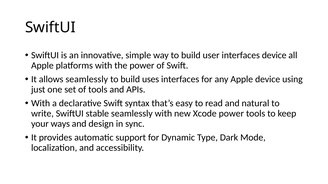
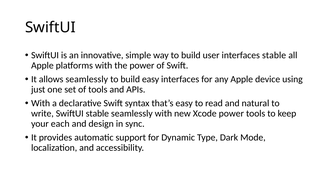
interfaces device: device -> stable (274, 55)
build uses: uses -> easy (151, 79)
ways: ways -> each (60, 124)
